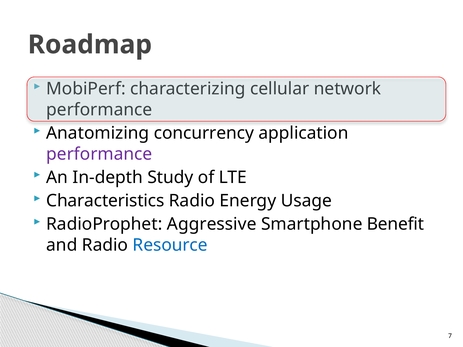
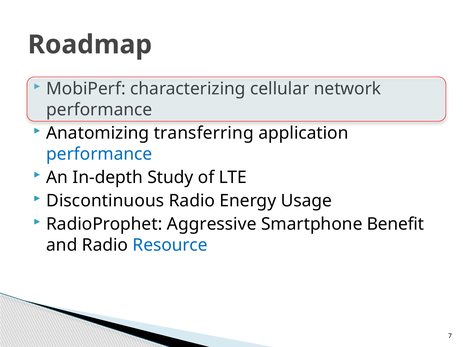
concurrency: concurrency -> transferring (204, 133)
performance colour: purple -> blue (99, 154)
Characteristics: Characteristics -> Discontinuous (105, 201)
